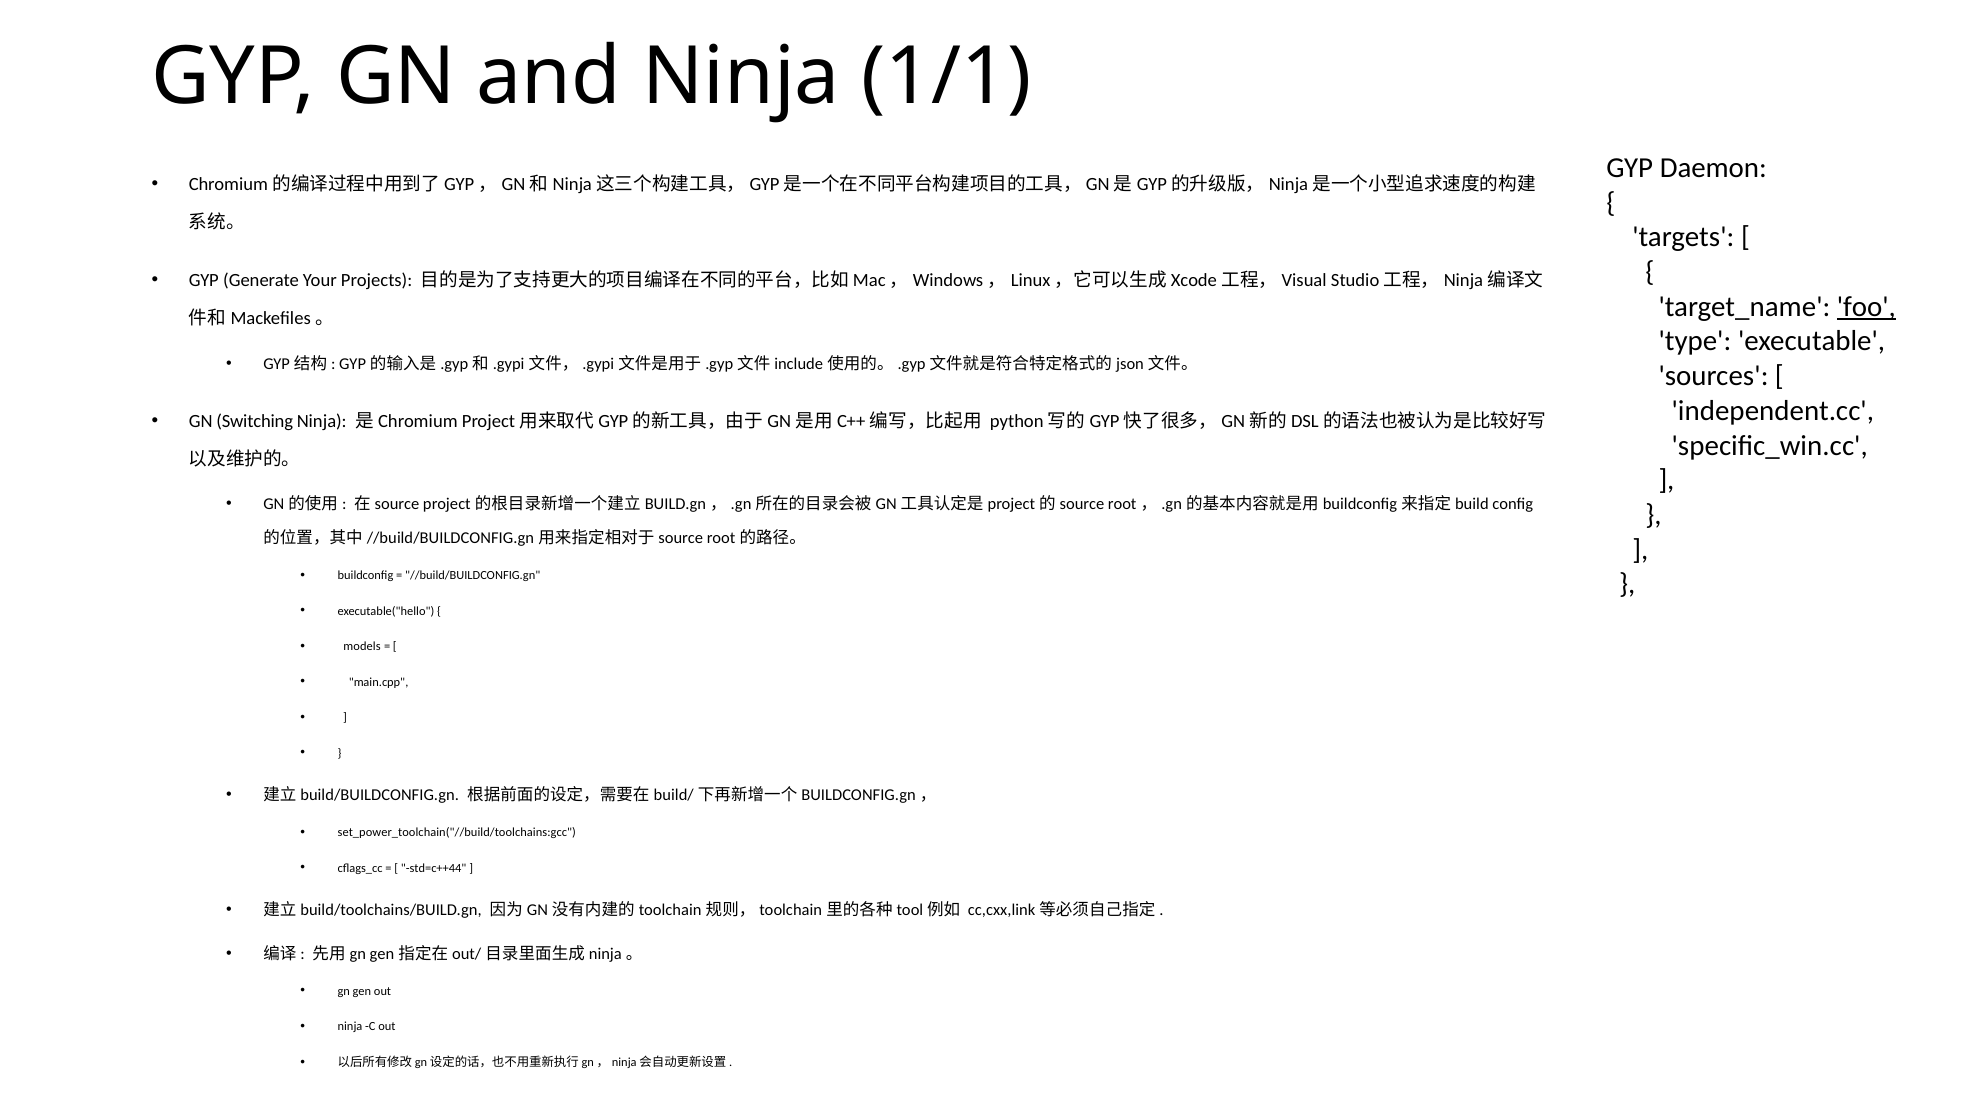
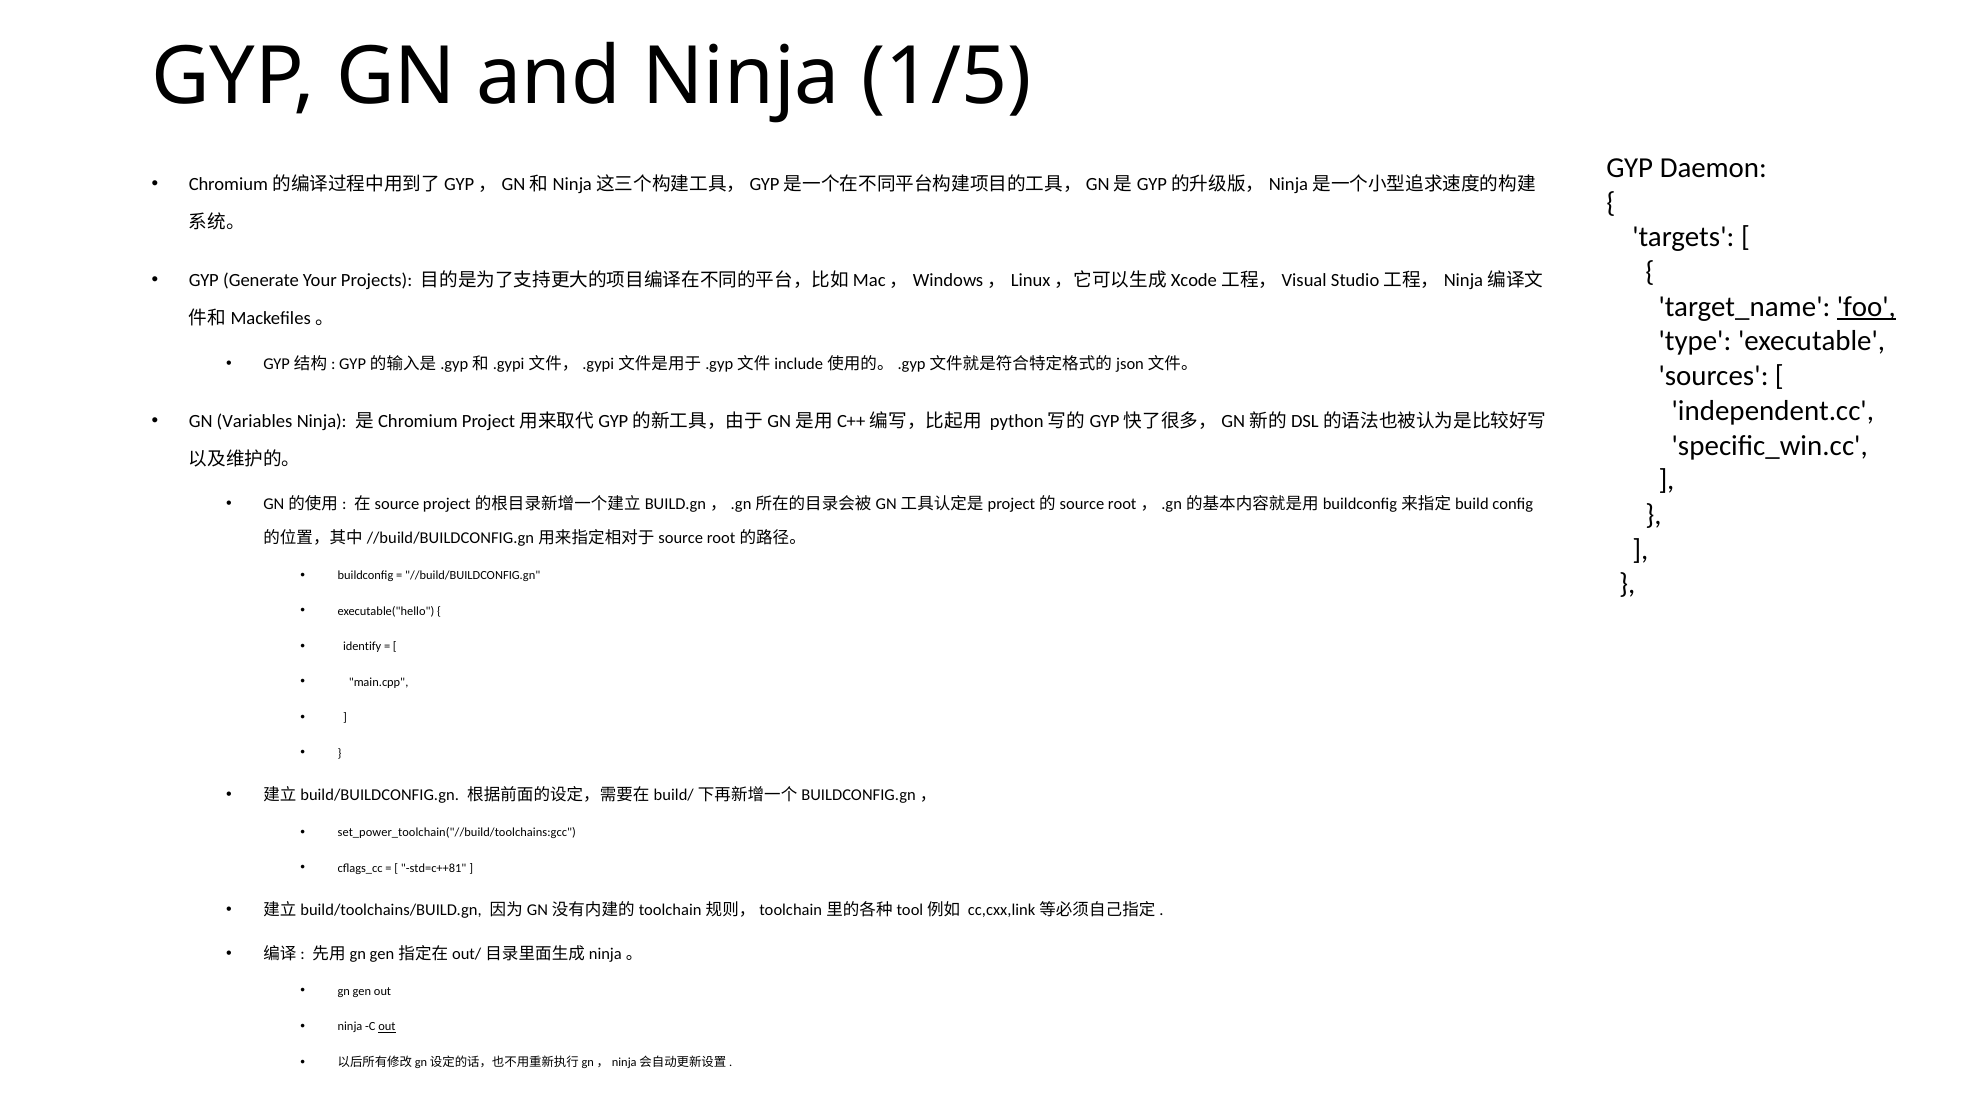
1/1: 1/1 -> 1/5 (946, 77)
Switching: Switching -> Variables (255, 421)
models: models -> identify (362, 647)
std=c++44: std=c++44 -> std=c++81 (434, 868)
out underline: none -> present (387, 1027)
